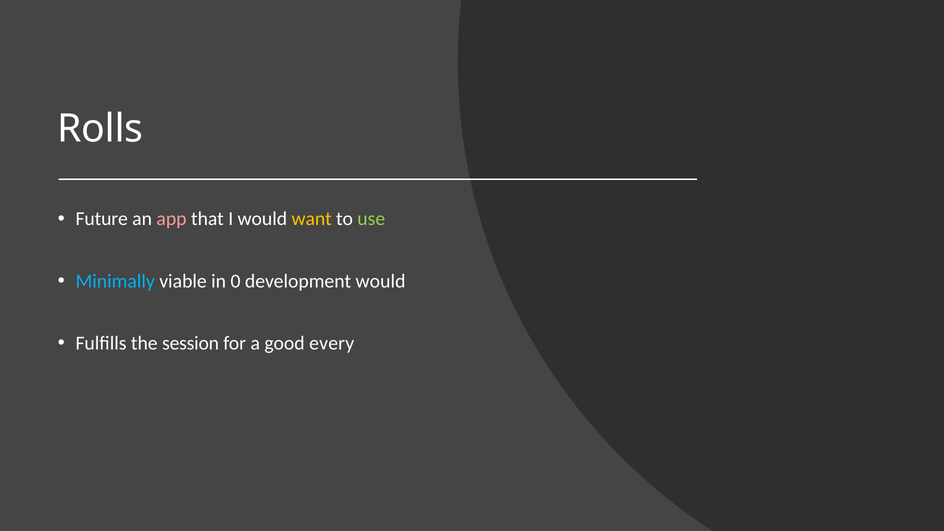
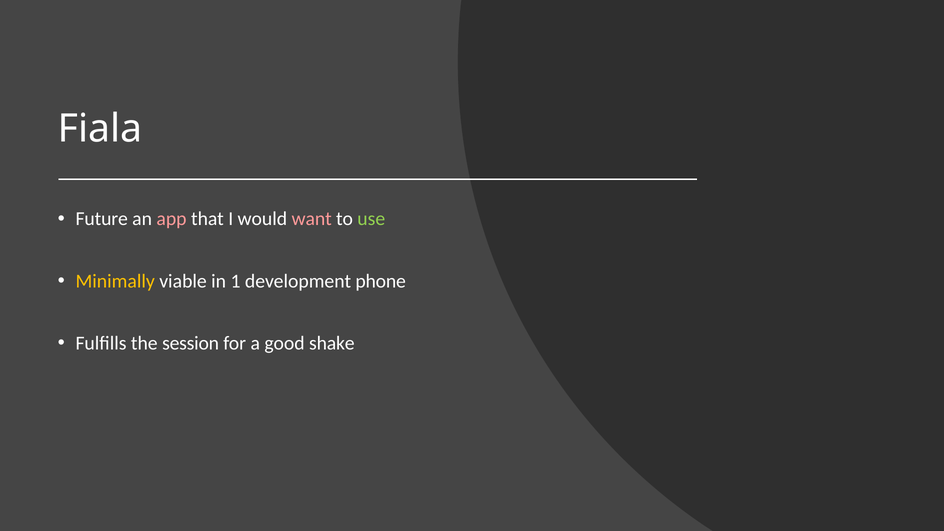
Rolls: Rolls -> Fiala (100, 129)
want colour: yellow -> pink (312, 219)
Minimally colour: light blue -> yellow (115, 281)
0: 0 -> 1 (236, 281)
development would: would -> phone (381, 281)
every: every -> shake (332, 343)
